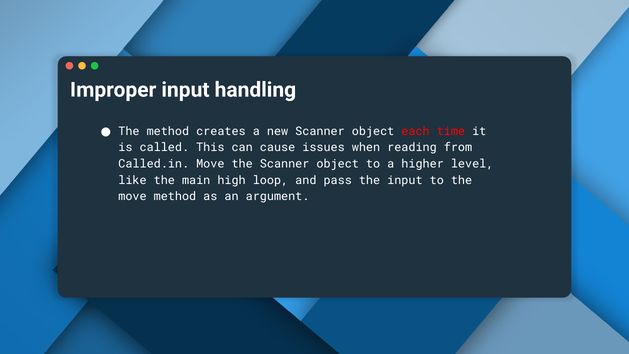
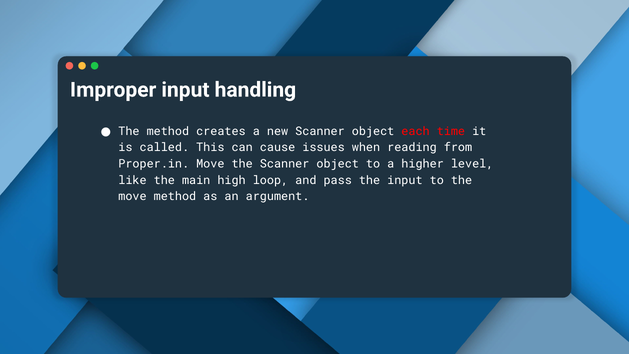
Called.in: Called.in -> Proper.in (154, 164)
